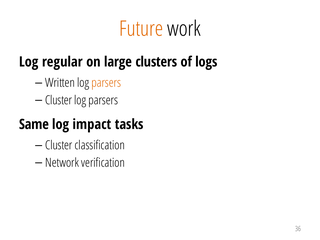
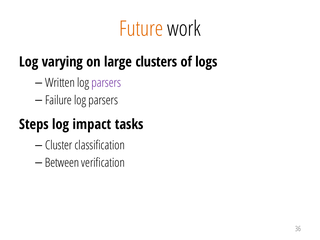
regular: regular -> varying (62, 62)
parsers colour: orange -> purple (106, 83)
Cluster: Cluster -> Failure (59, 100)
Same: Same -> Steps (34, 124)
Network: Network -> Between (62, 163)
